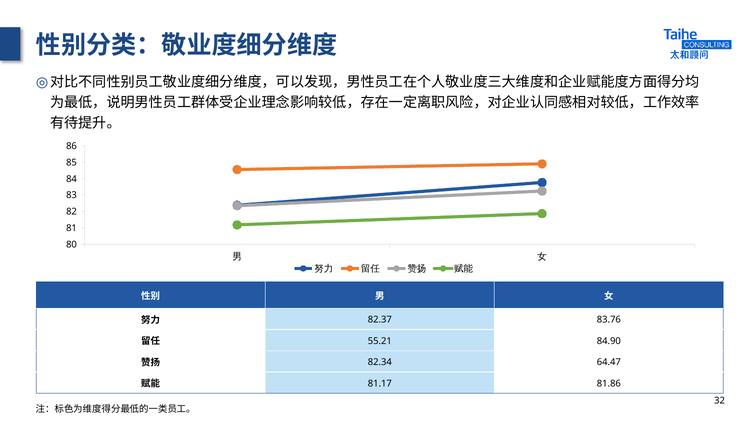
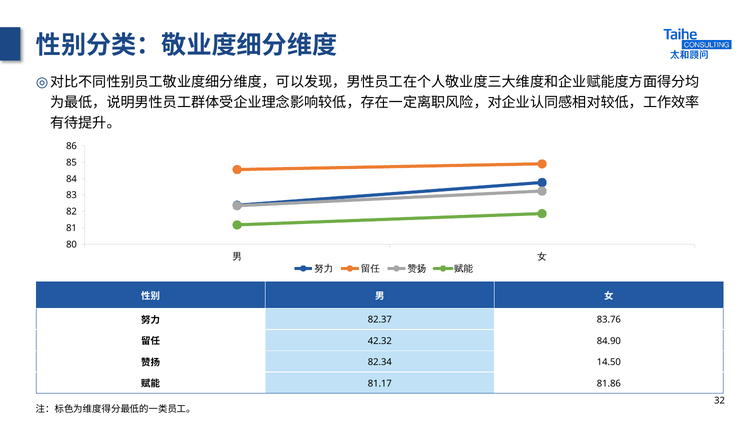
55.21: 55.21 -> 42.32 (380, 341)
64.47: 64.47 -> 14.50 (609, 363)
